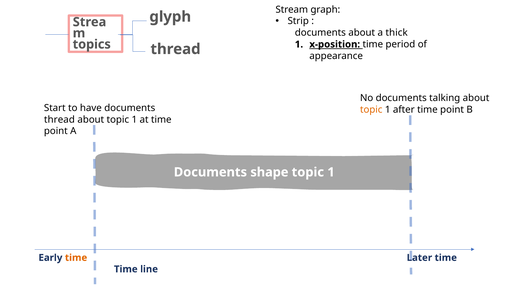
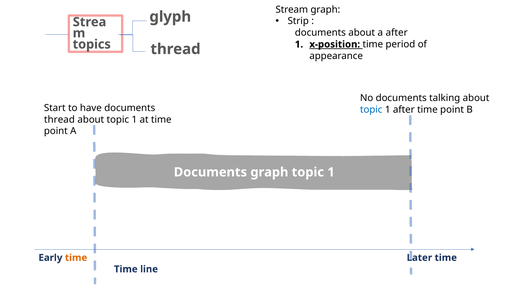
a thick: thick -> after (397, 33)
topic colour: orange -> blue (371, 110)
Documents shape: shape -> graph (269, 172)
